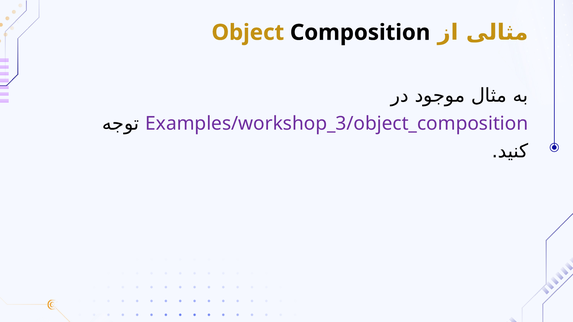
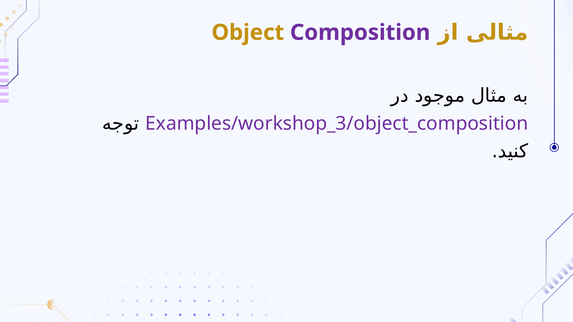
Composition colour: black -> purple (360, 33)
